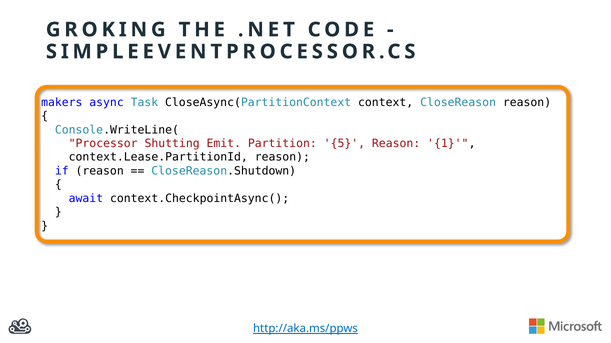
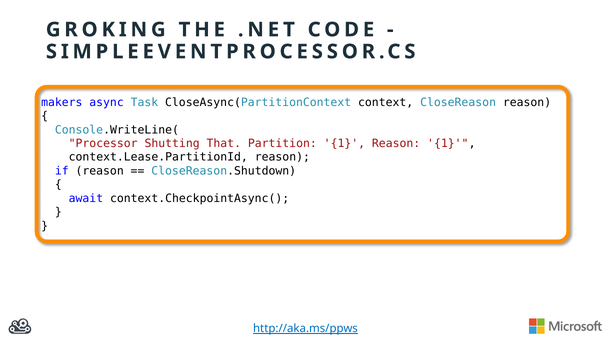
Emit: Emit -> That (224, 144)
Partition 5: 5 -> 1 (344, 144)
